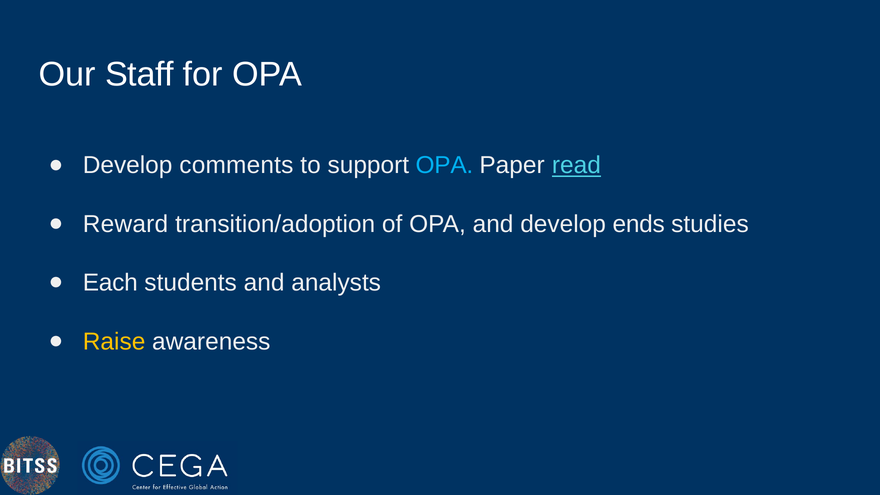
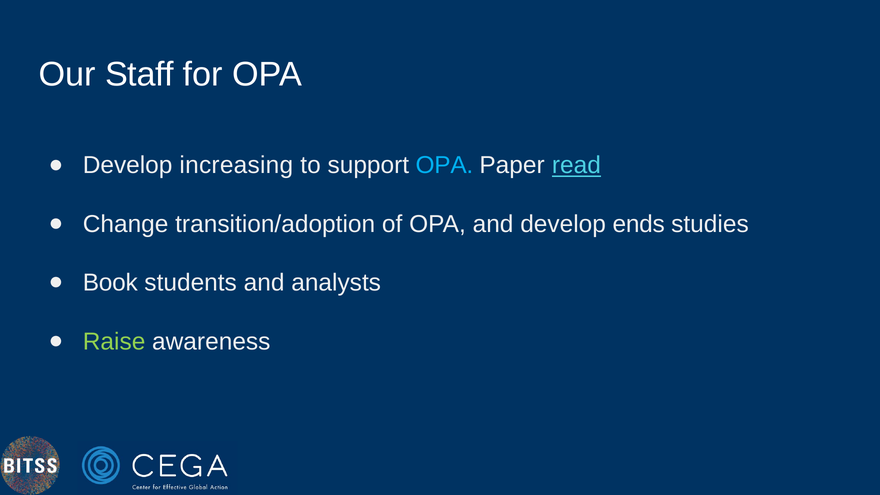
comments: comments -> increasing (236, 165)
Reward: Reward -> Change (126, 224)
Each: Each -> Book (110, 283)
Raise colour: yellow -> light green (114, 342)
